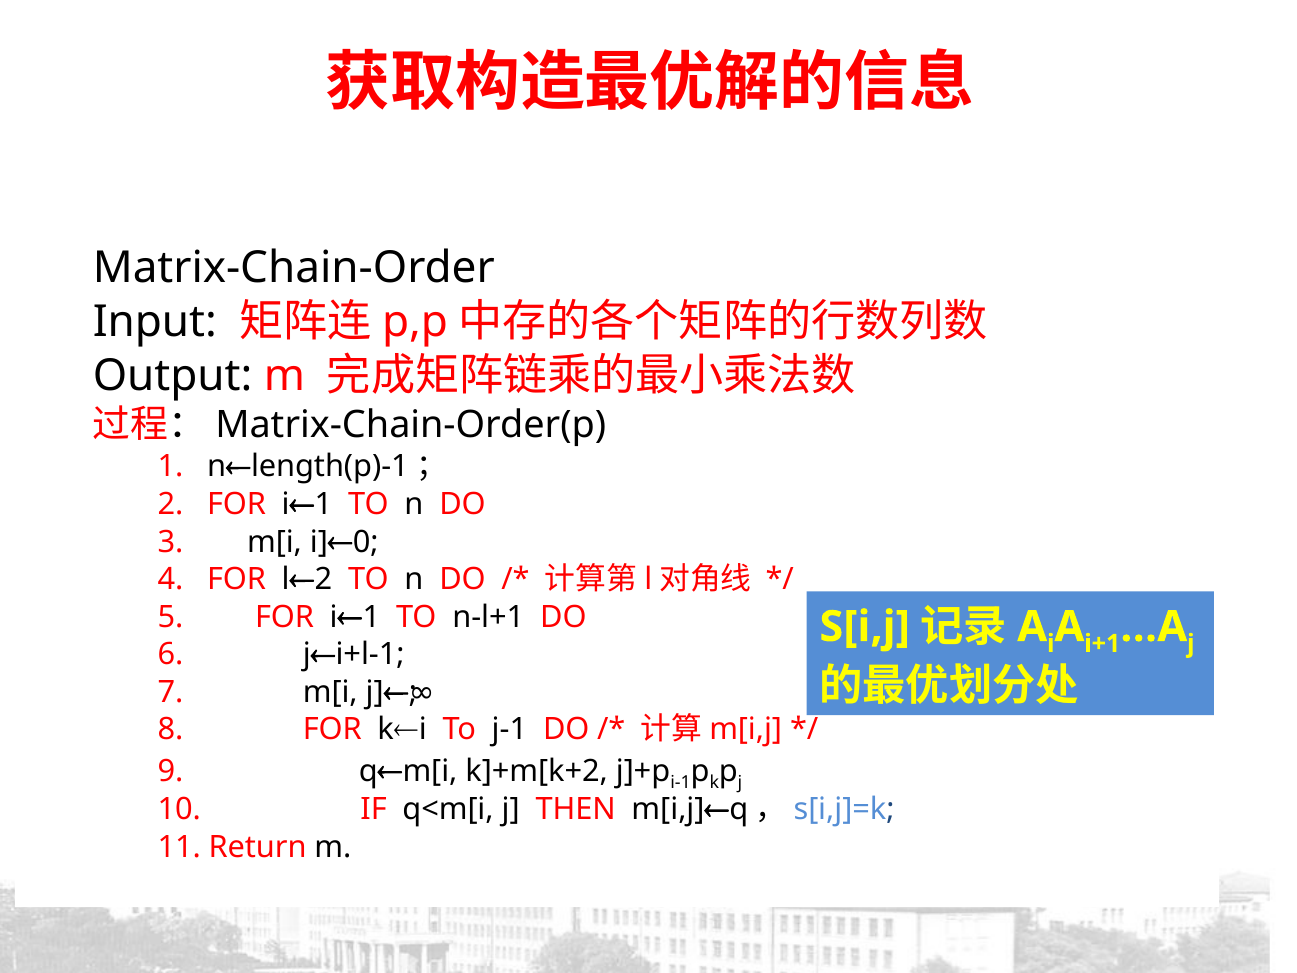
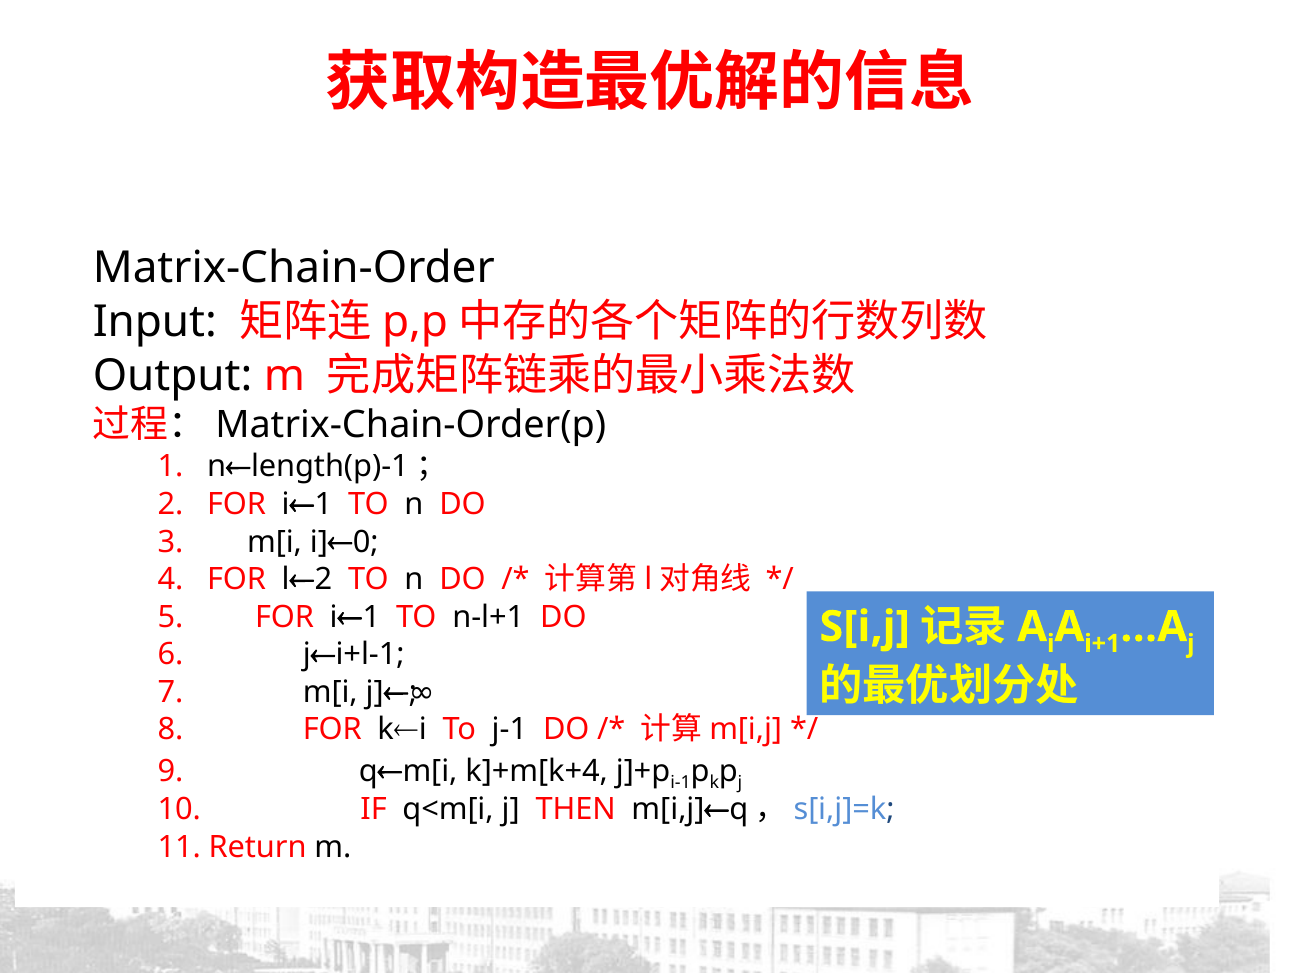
k]+m[k+2: k]+m[k+2 -> k]+m[k+4 (537, 771)
